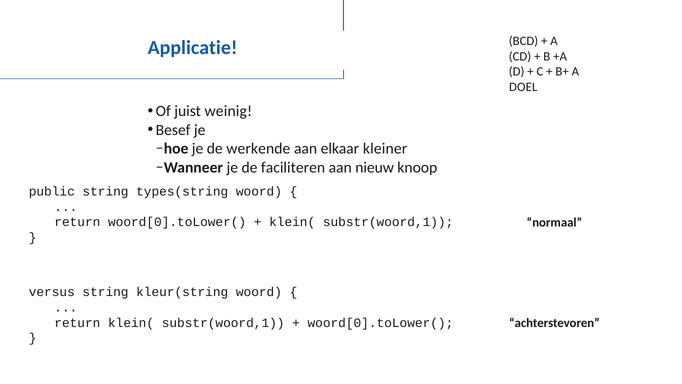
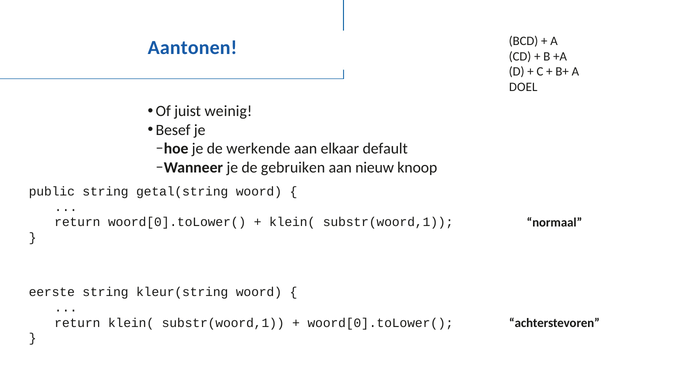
Applicatie: Applicatie -> Aantonen (192, 48)
kleiner: kleiner -> default (385, 149)
faciliteren: faciliteren -> gebruiken (293, 167)
types(string: types(string -> getal(string (182, 191)
versus: versus -> eerste (52, 292)
